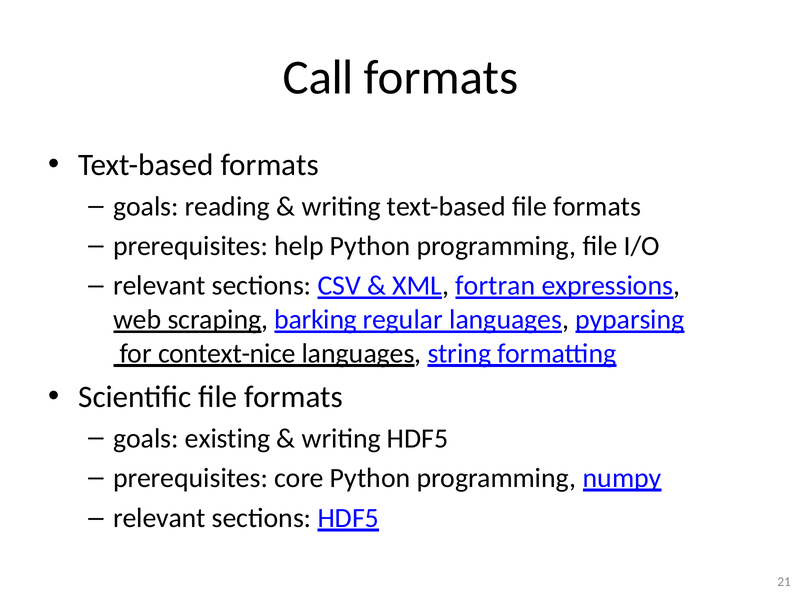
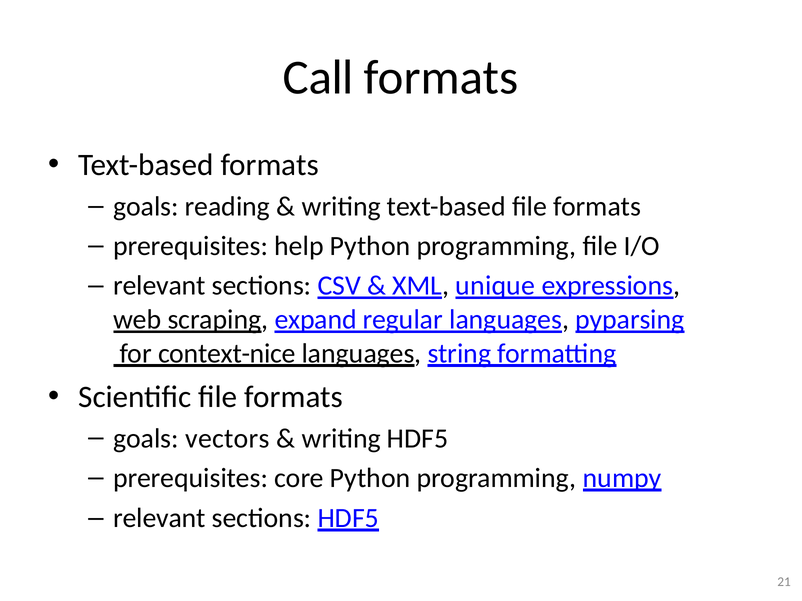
fortran: fortran -> unique (495, 286)
barking: barking -> expand (316, 320)
existing: existing -> vectors (227, 439)
